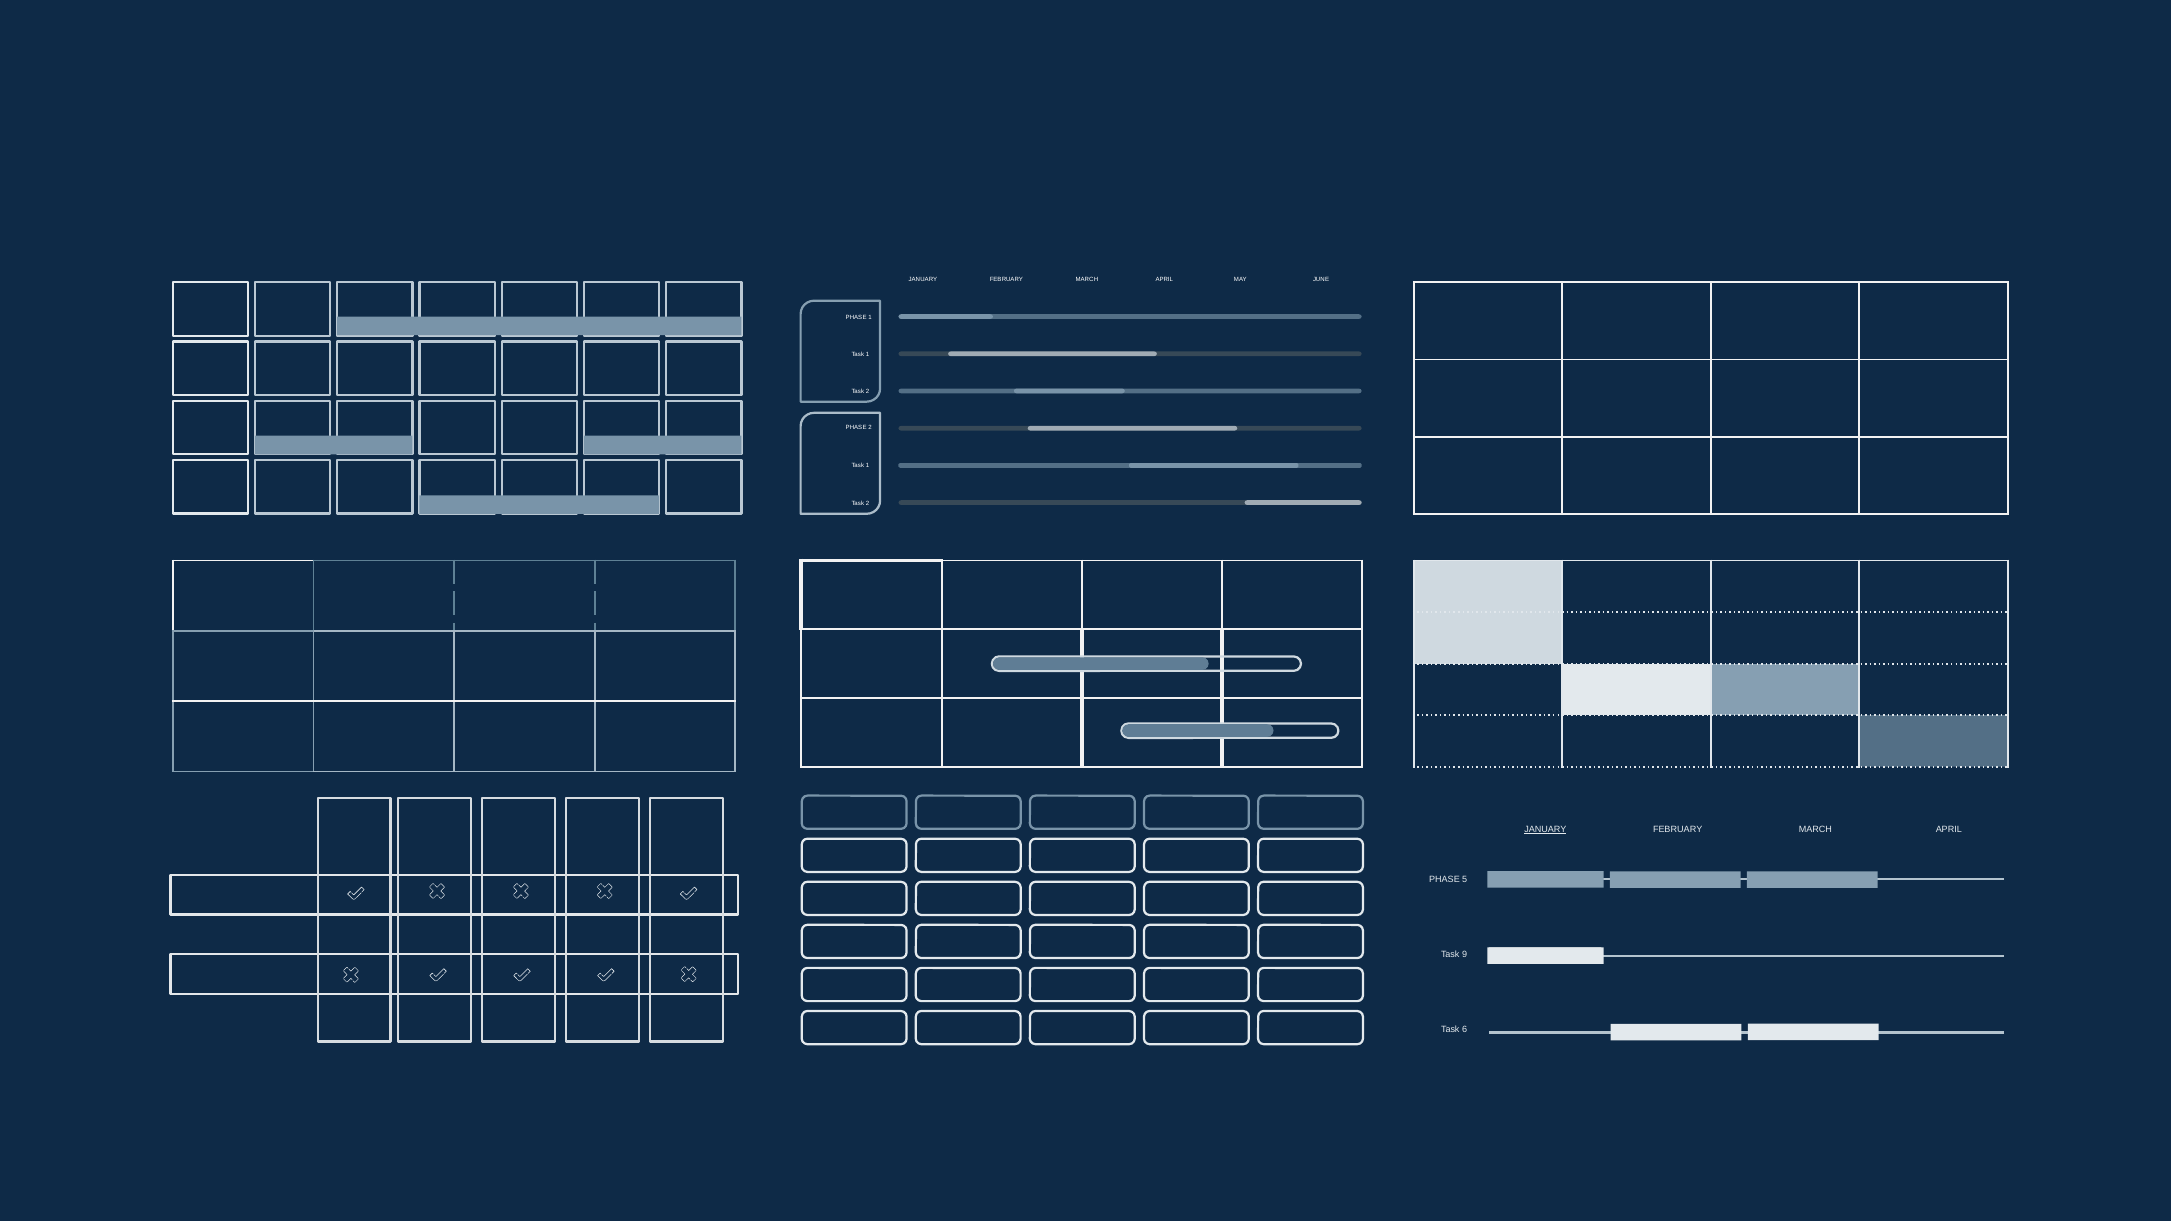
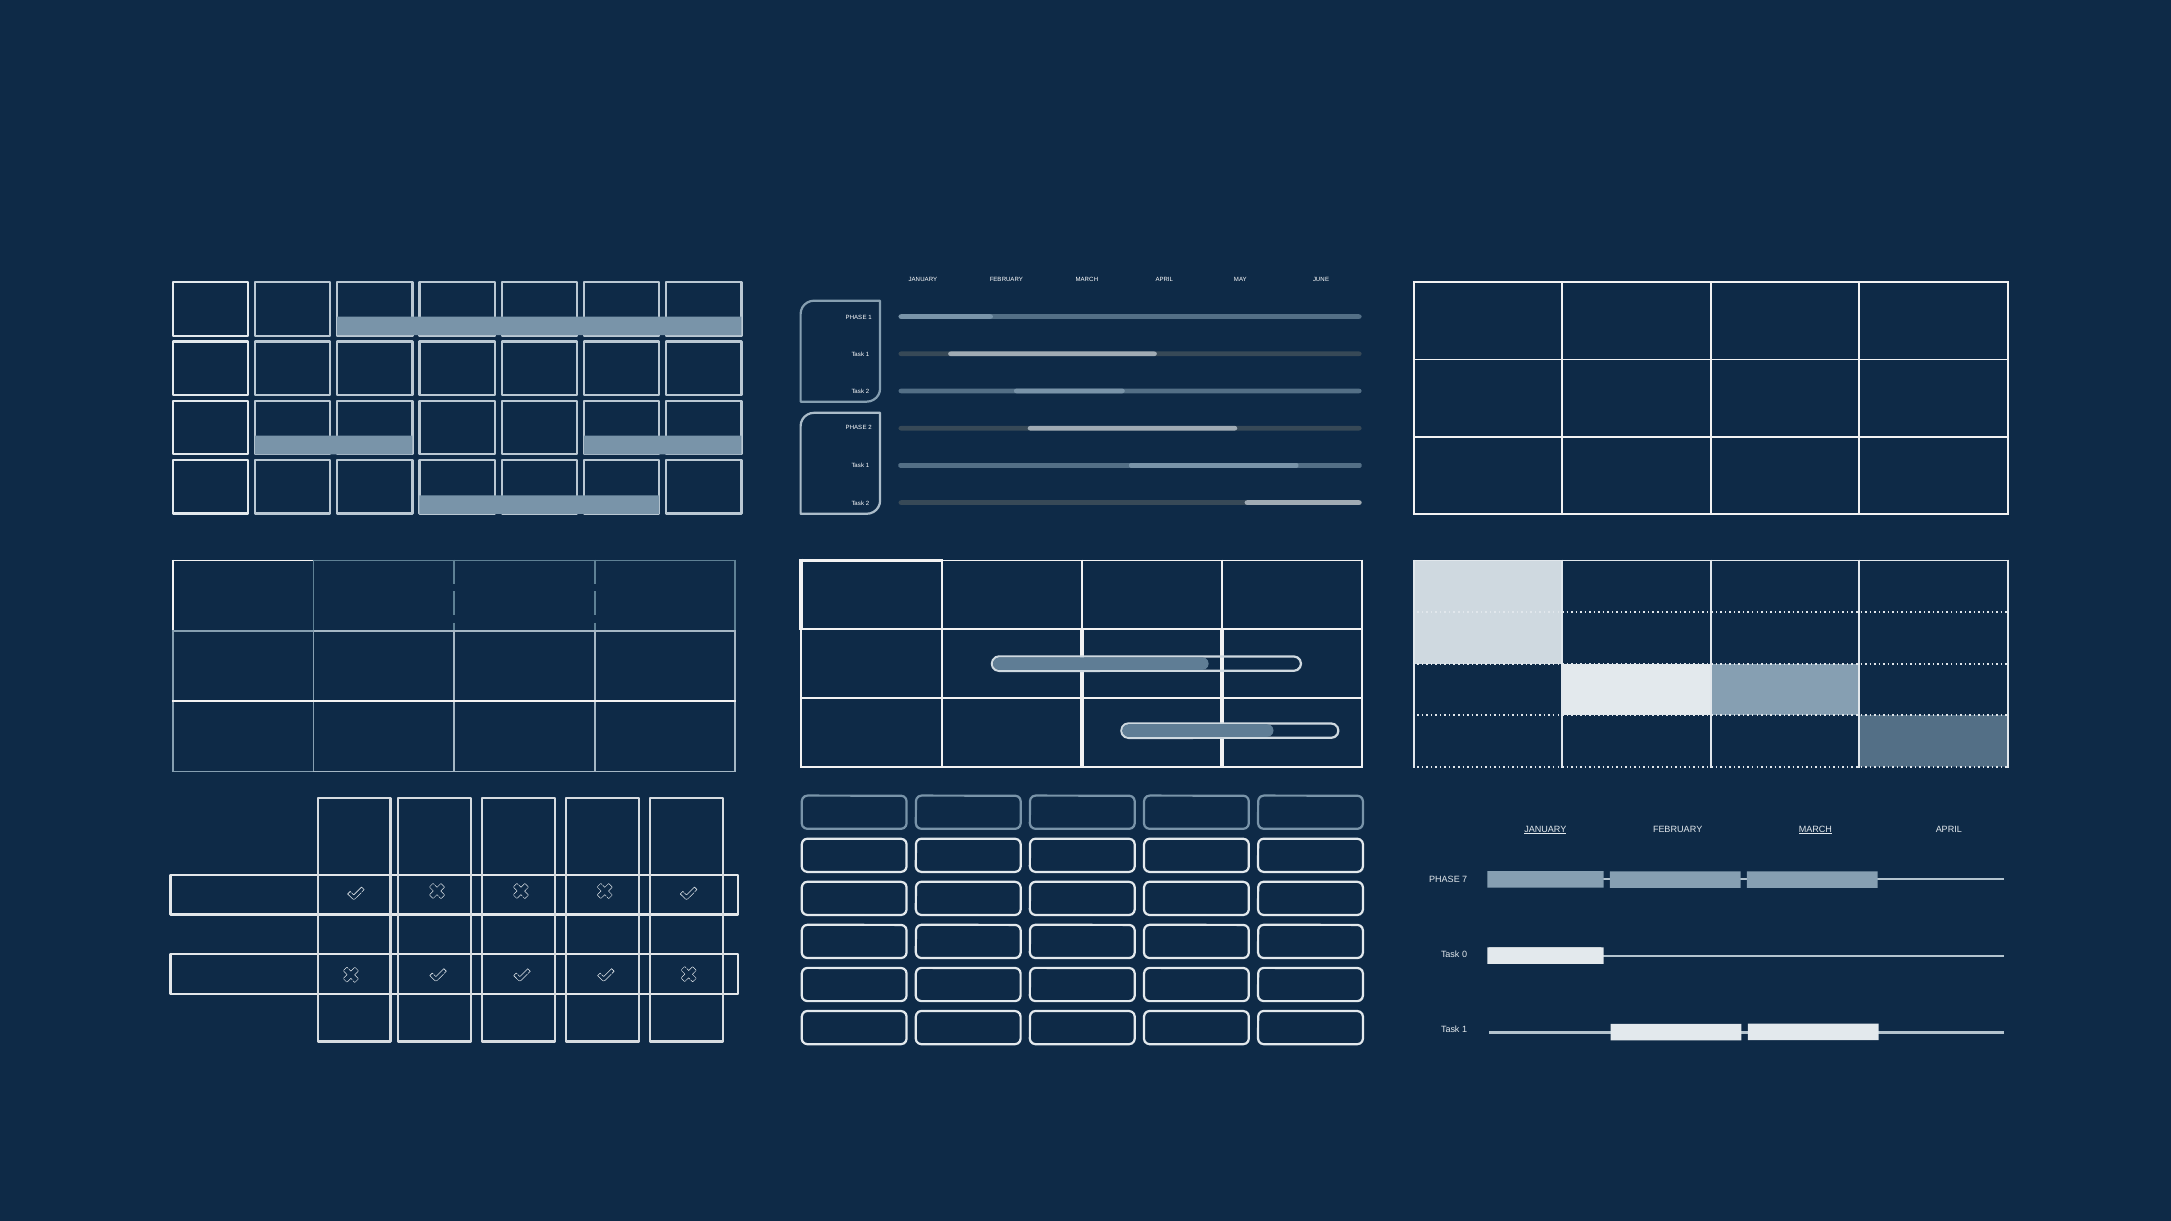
MARCH underline: none -> present (1815, 830)
5: 5 -> 7 (1465, 880)
9: 9 -> 0 (1465, 955)
6: 6 -> 1 (1465, 1030)
